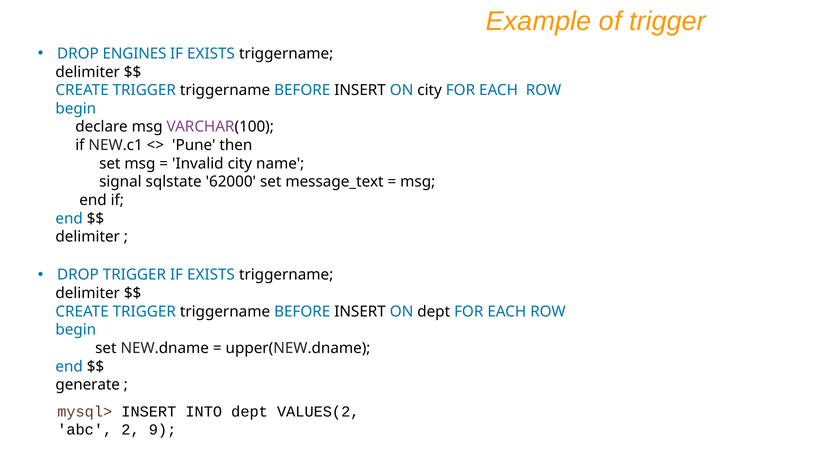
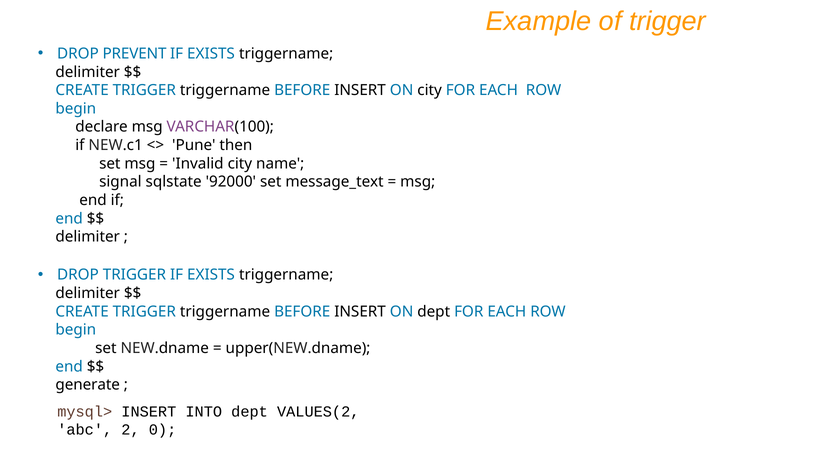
ENGINES: ENGINES -> PREVENT (135, 54)
62000: 62000 -> 92000 (231, 182)
9: 9 -> 0 (163, 430)
